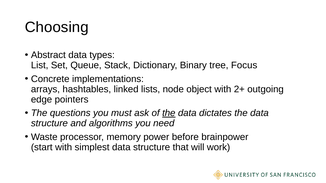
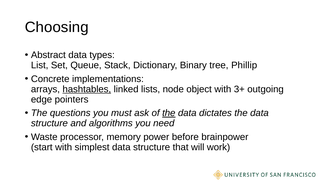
Focus: Focus -> Phillip (244, 65)
hashtables underline: none -> present (87, 89)
2+: 2+ -> 3+ (239, 89)
